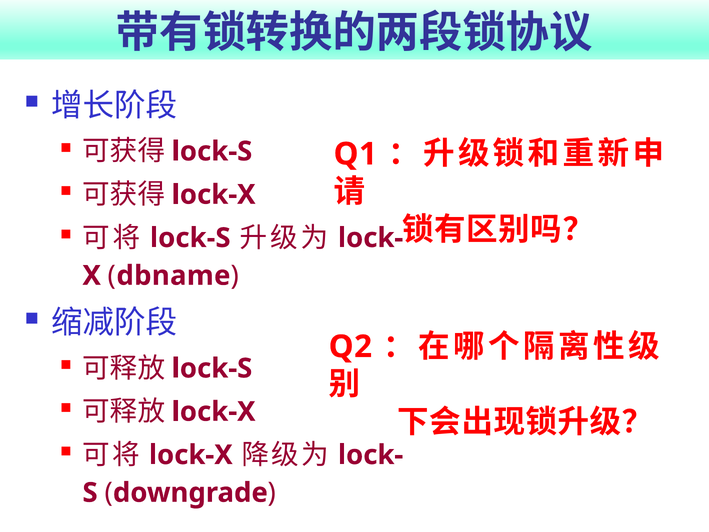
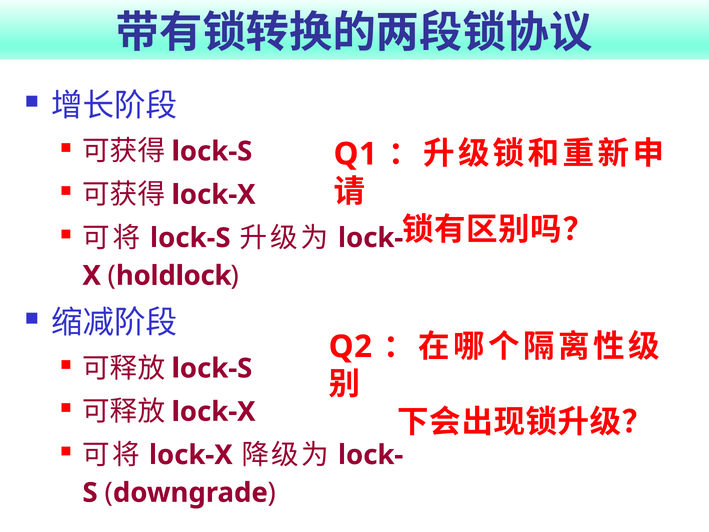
dbname: dbname -> holdlock (174, 276)
